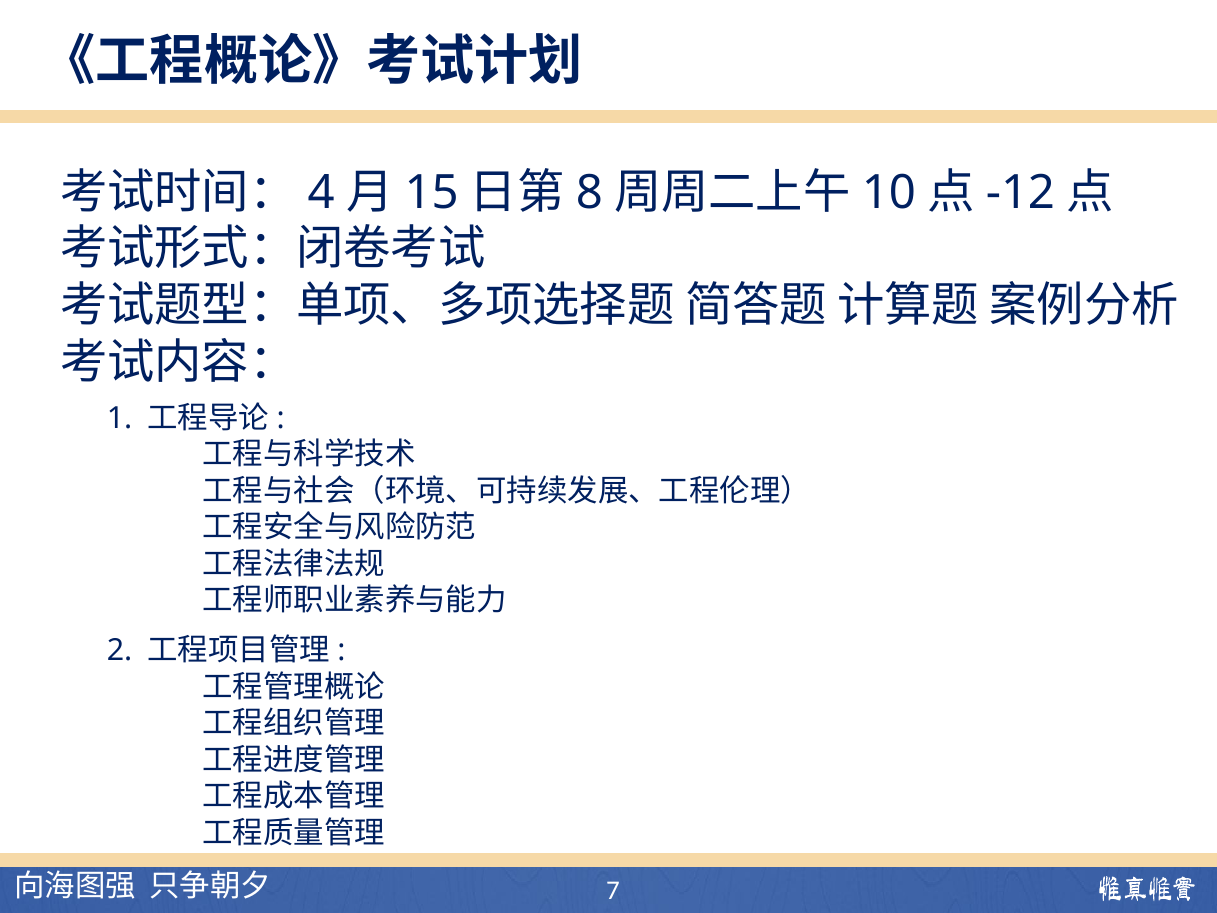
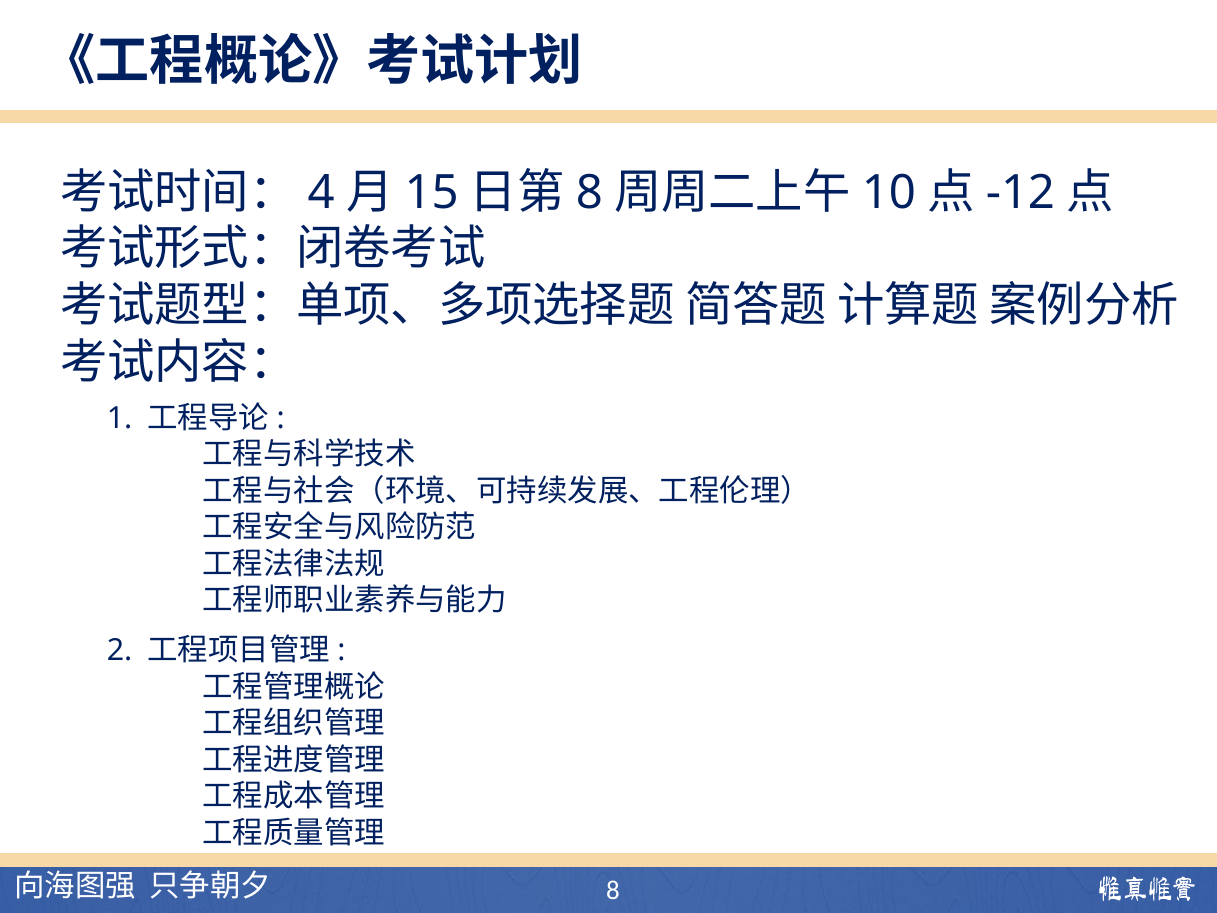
7: 7 -> 8 (613, 890)
